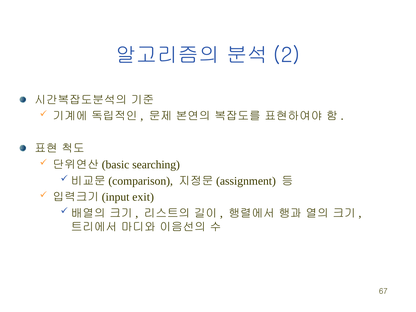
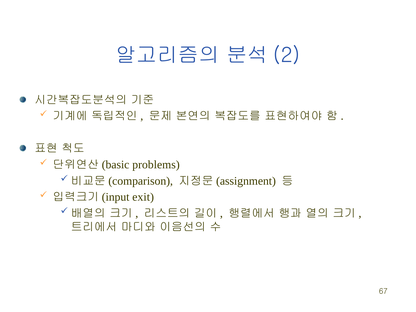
searching: searching -> problems (156, 165)
